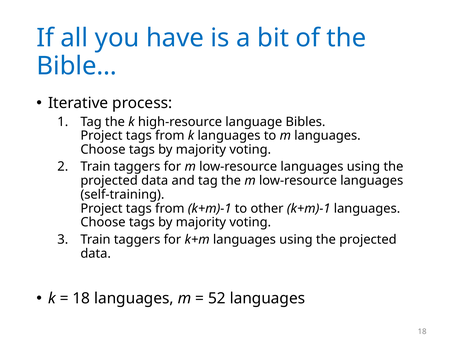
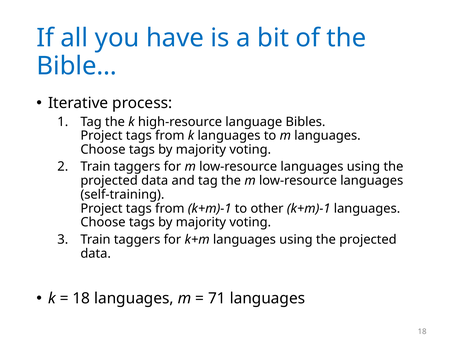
52: 52 -> 71 (217, 298)
